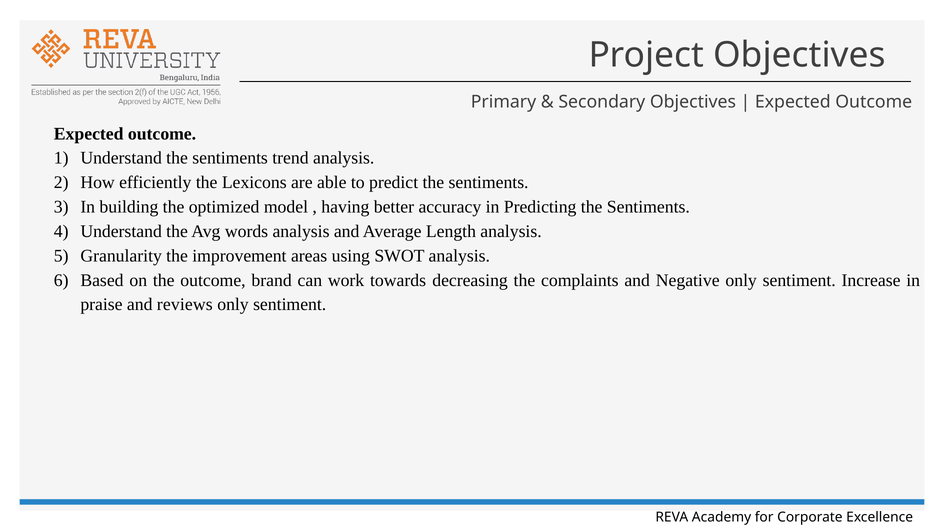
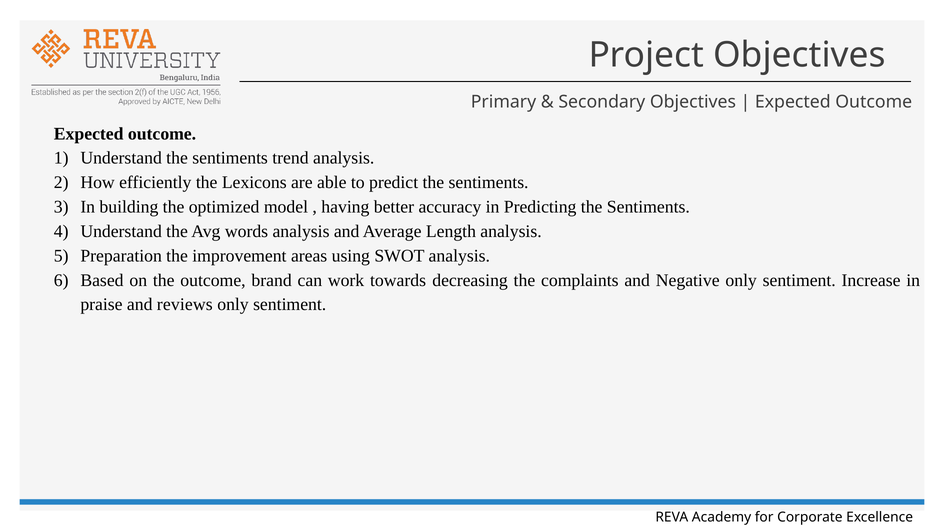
Granularity: Granularity -> Preparation (121, 256)
